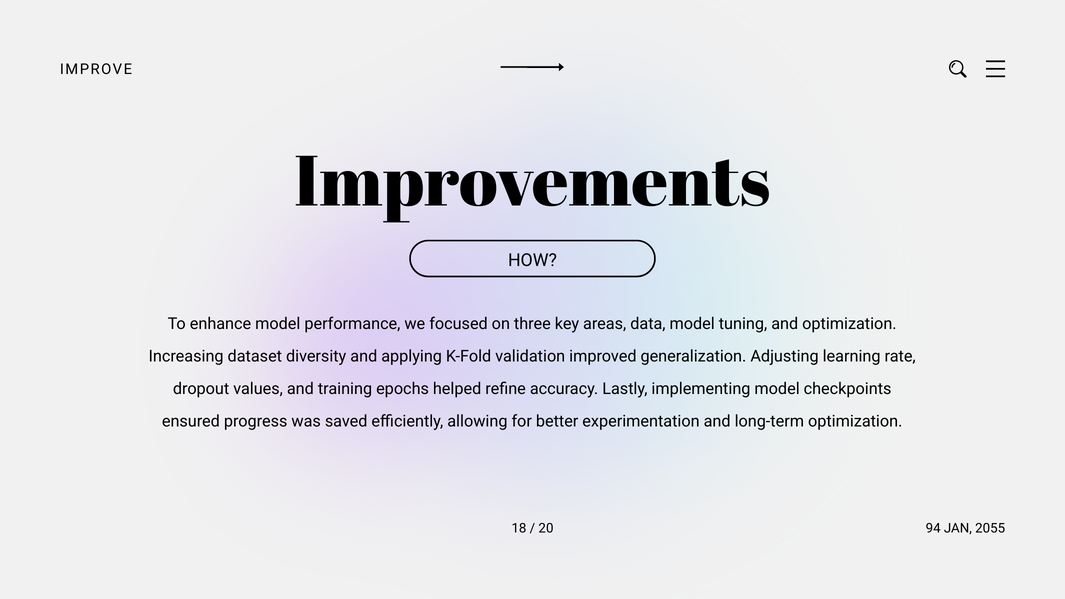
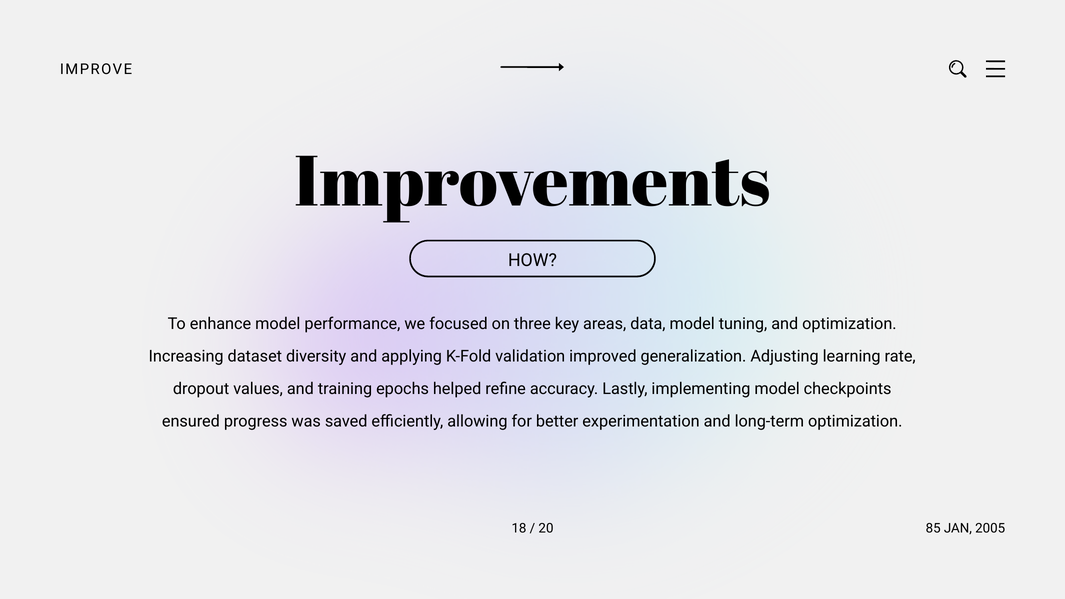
94: 94 -> 85 (933, 528)
2055: 2055 -> 2005 (990, 528)
